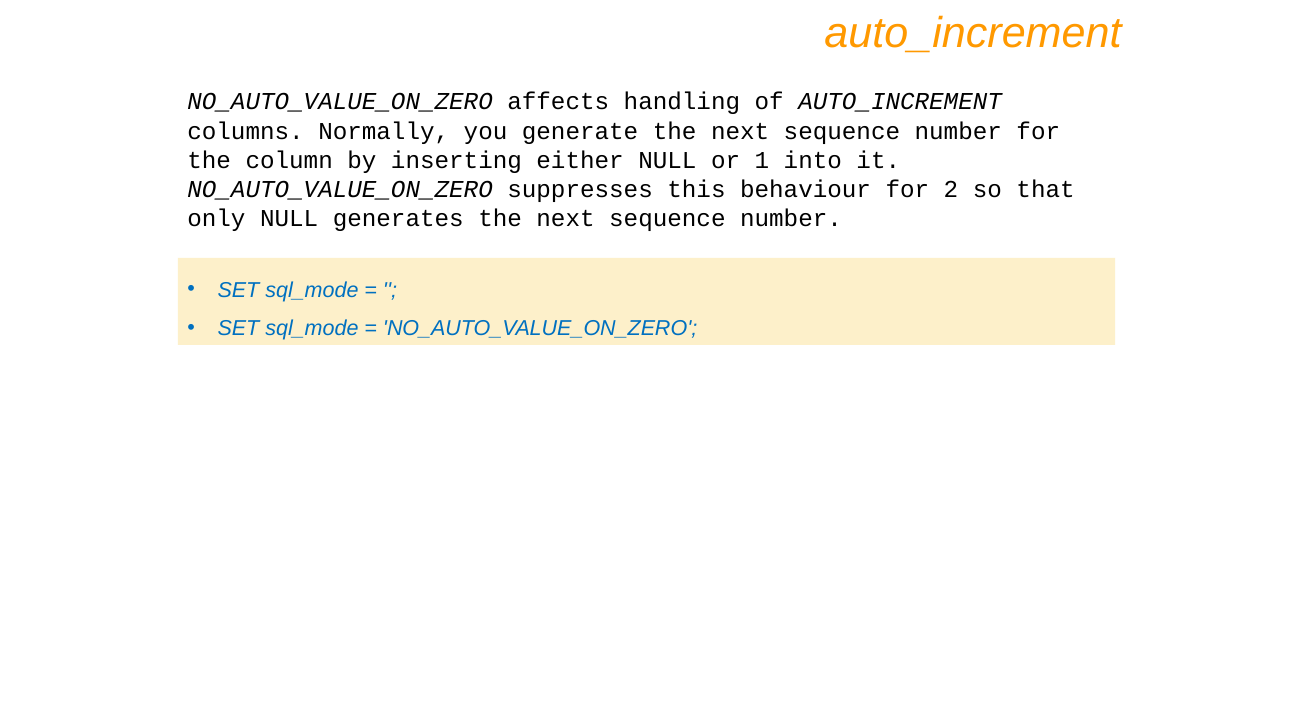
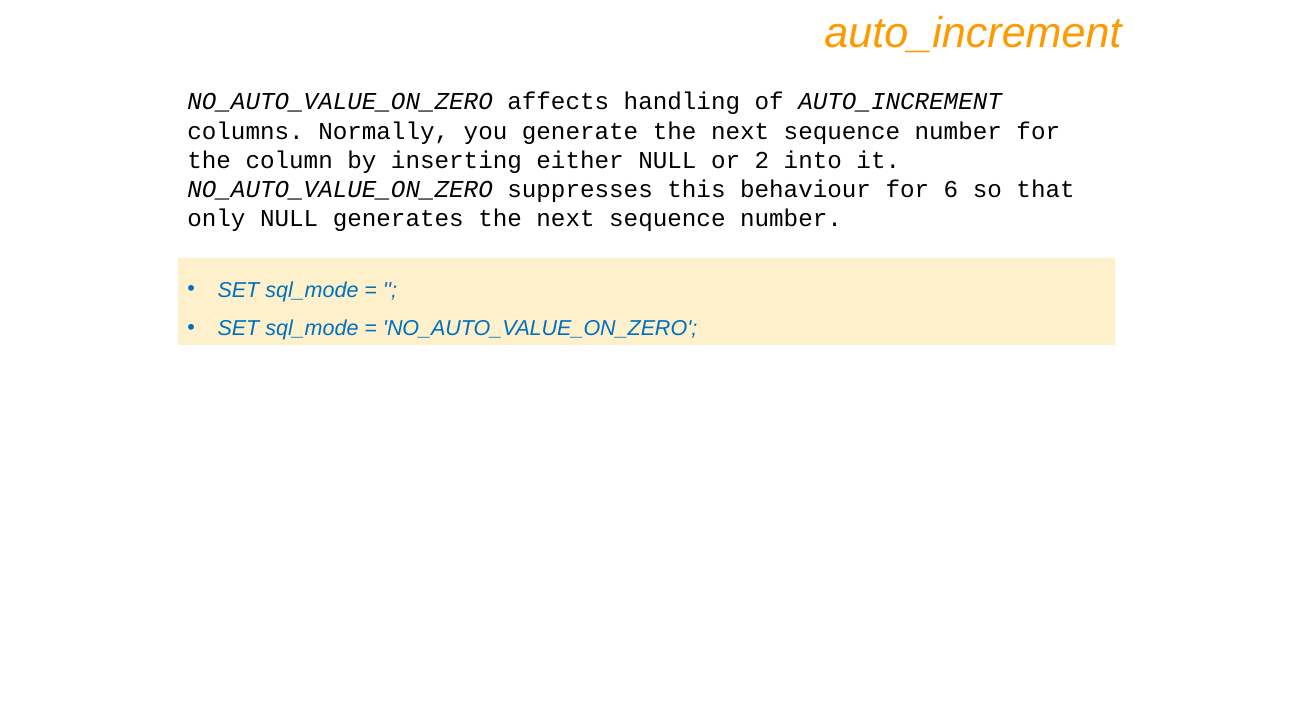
1: 1 -> 2 (762, 160)
2: 2 -> 6 (951, 189)
